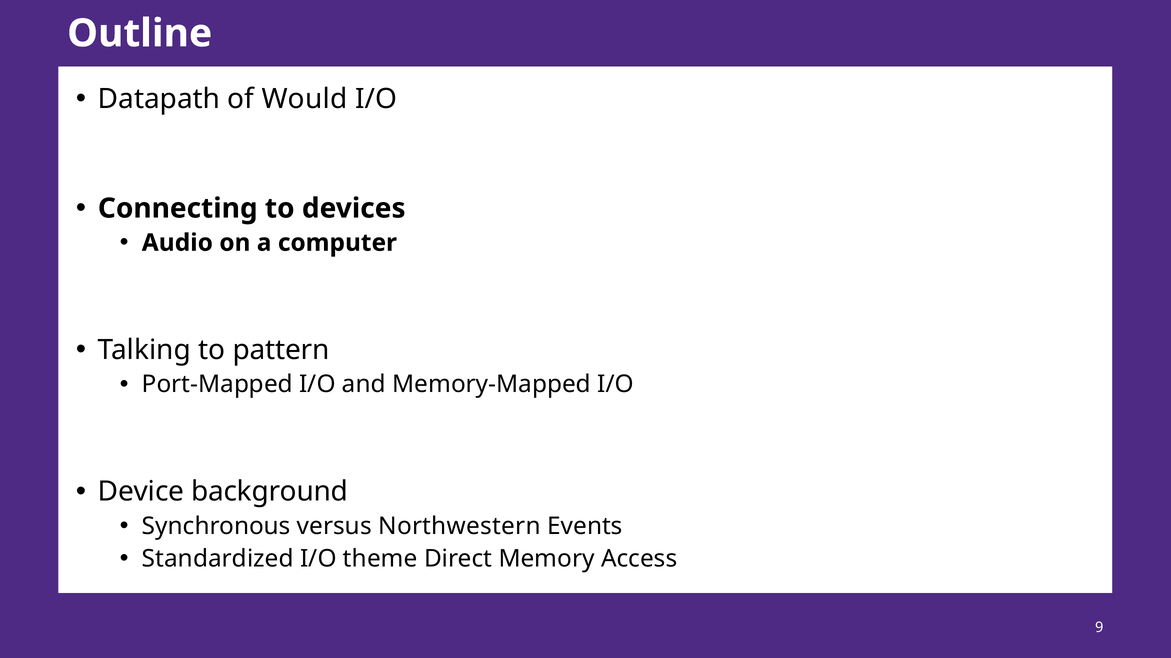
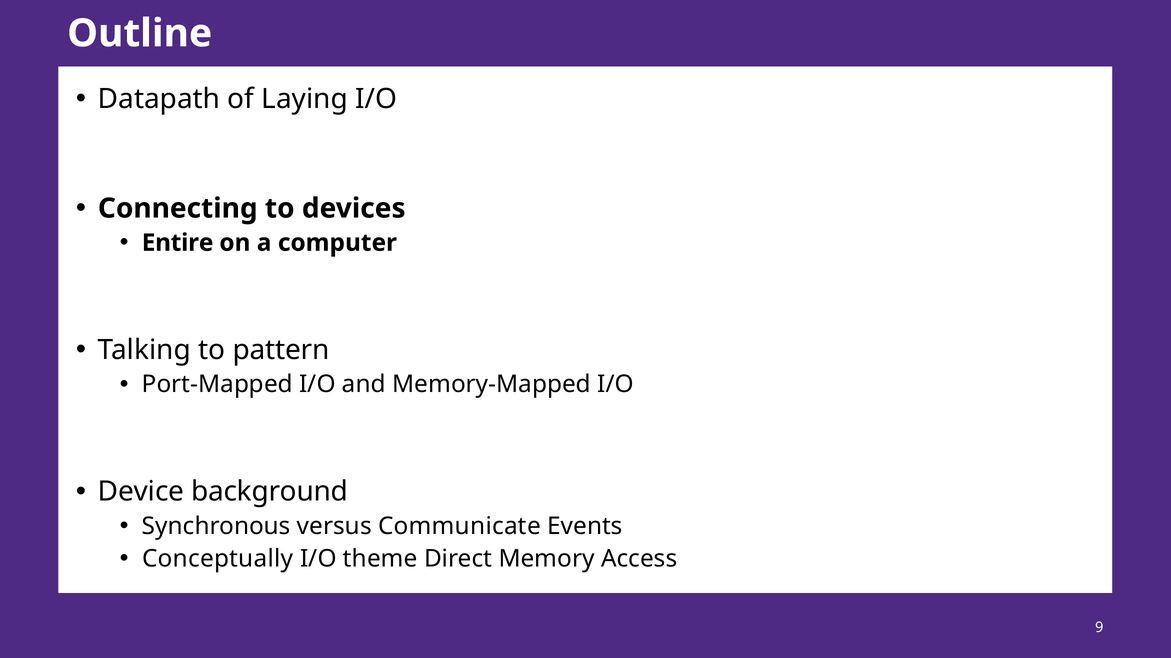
Would: Would -> Laying (305, 99)
Audio: Audio -> Entire (178, 243)
Northwestern: Northwestern -> Communicate (459, 527)
Standardized: Standardized -> Conceptually (218, 559)
